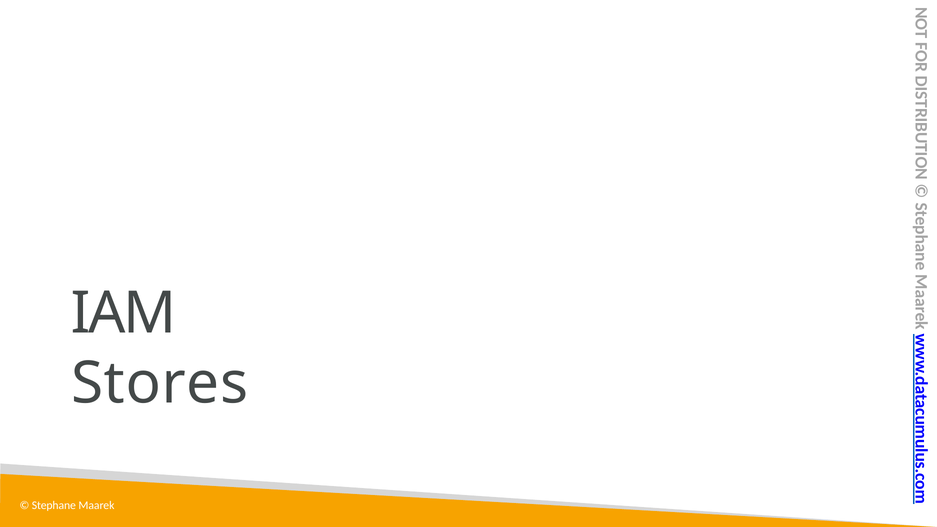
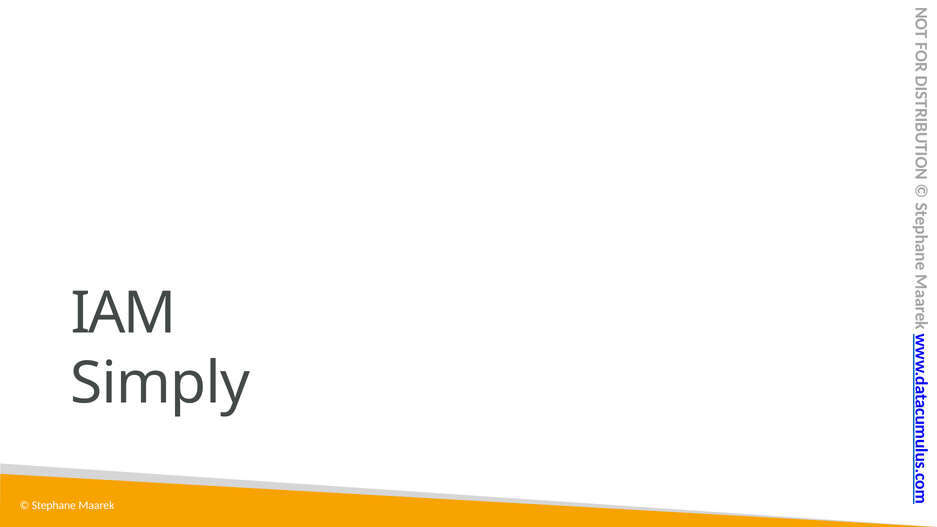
Stores: Stores -> Simply (160, 384)
